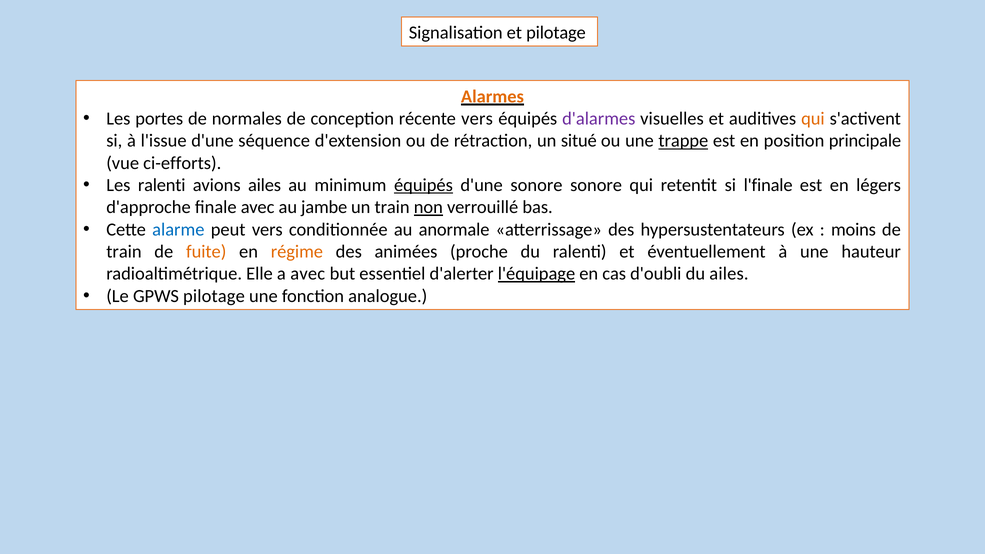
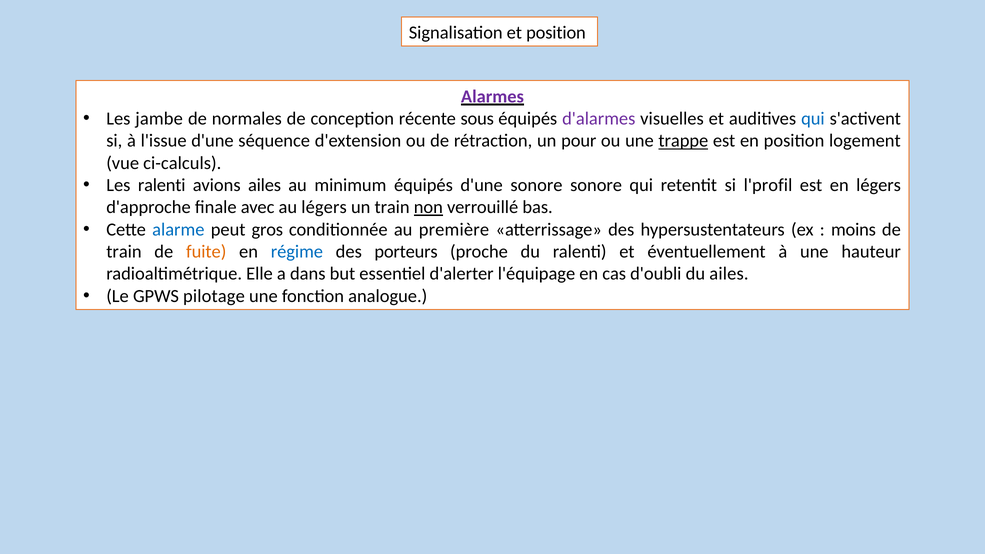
et pilotage: pilotage -> position (556, 33)
Alarmes colour: orange -> purple (492, 97)
portes: portes -> jambe (159, 119)
récente vers: vers -> sous (477, 119)
qui colour: orange -> blue (813, 119)
situé: situé -> pour (579, 141)
principale: principale -> logement (865, 141)
ci-efforts: ci-efforts -> ci-calculs (182, 163)
équipés underline: present -> none (423, 185)
l'finale: l'finale -> l'profil (768, 185)
au jambe: jambe -> légers (324, 207)
peut vers: vers -> gros (267, 230)
anormale: anormale -> première (454, 230)
régime colour: orange -> blue (297, 252)
animées: animées -> porteurs (406, 252)
a avec: avec -> dans (308, 274)
l'équipage underline: present -> none (537, 274)
